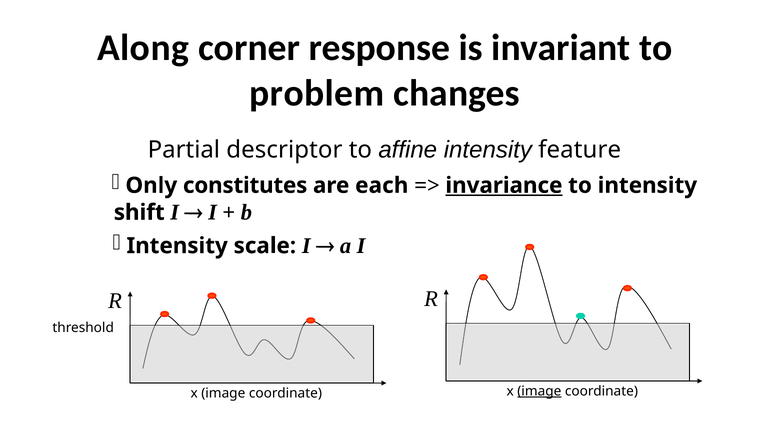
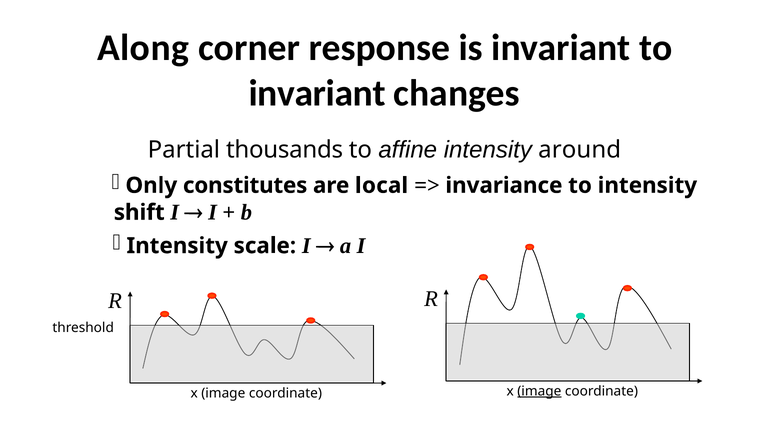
problem: problem -> invariant (317, 93)
descriptor: descriptor -> thousands (285, 150)
feature: feature -> around (580, 150)
each: each -> local (382, 185)
invariance underline: present -> none (504, 185)
